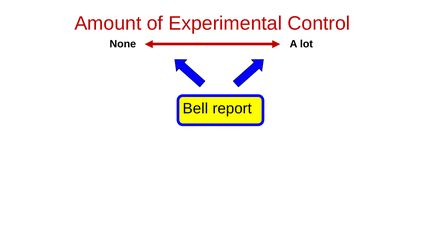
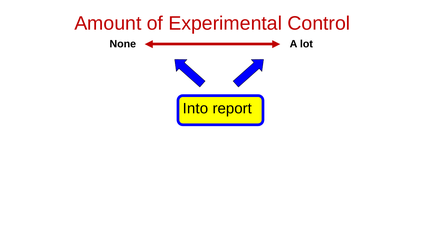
Bell: Bell -> Into (195, 109)
